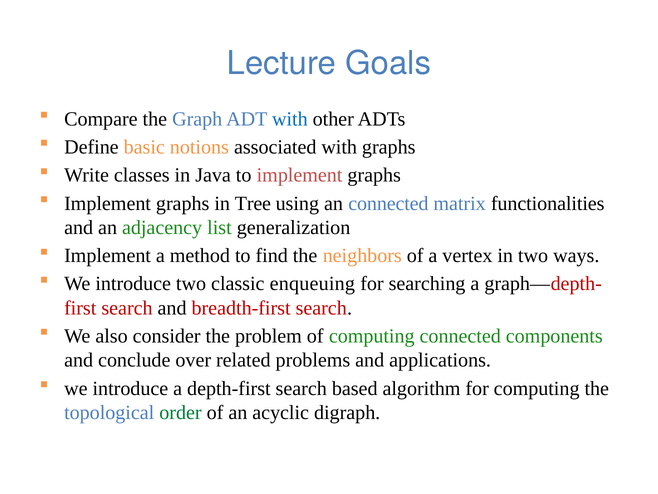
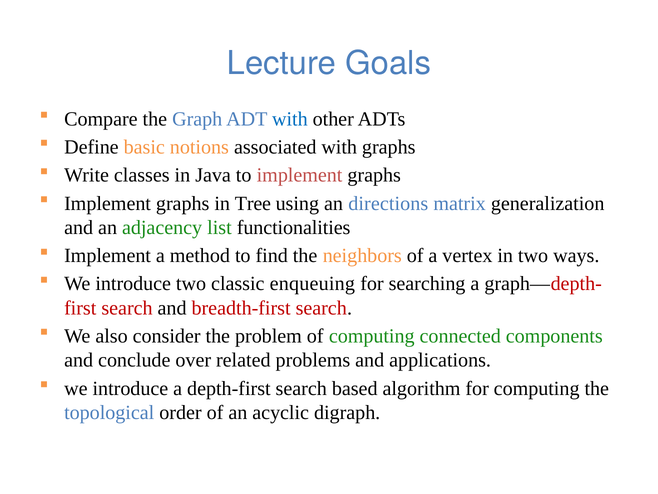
an connected: connected -> directions (388, 203)
functionalities: functionalities -> generalization (548, 203)
generalization: generalization -> functionalities (294, 227)
order colour: green -> black (180, 412)
